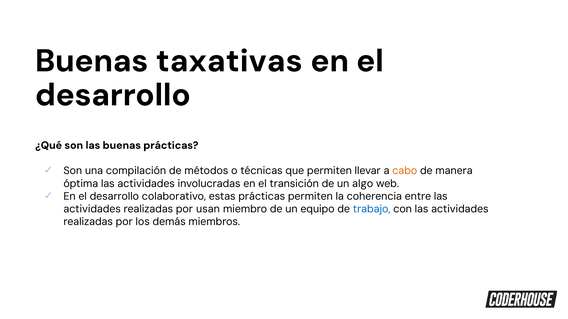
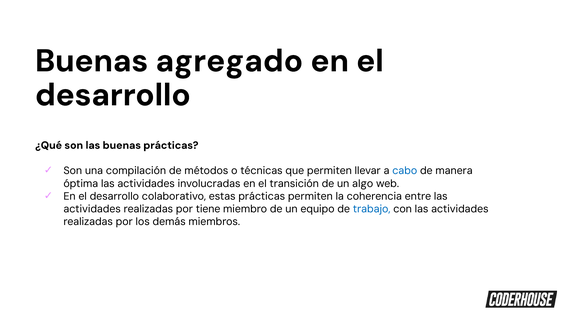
taxativas: taxativas -> agregado (229, 61)
cabo colour: orange -> blue (405, 171)
usan: usan -> tiene (208, 209)
